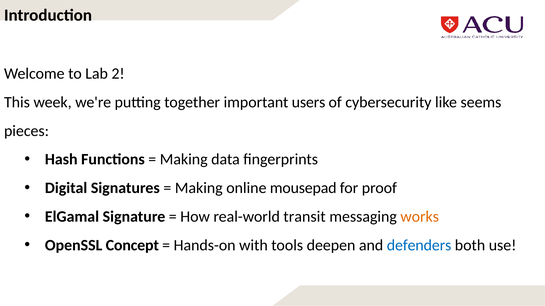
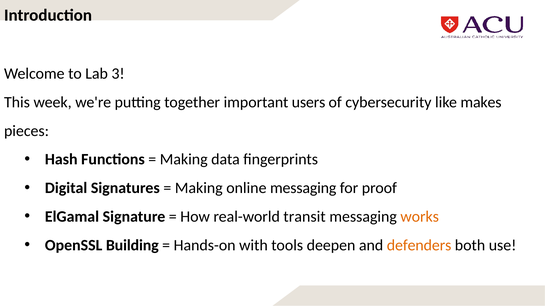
2: 2 -> 3 (118, 74)
seems: seems -> makes (481, 102)
online mousepad: mousepad -> messaging (303, 188)
Concept: Concept -> Building (132, 246)
defenders colour: blue -> orange (419, 246)
